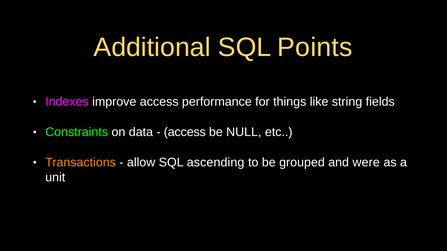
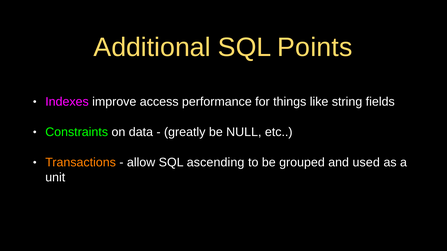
access: access -> greatly (185, 132)
were: were -> used (366, 163)
